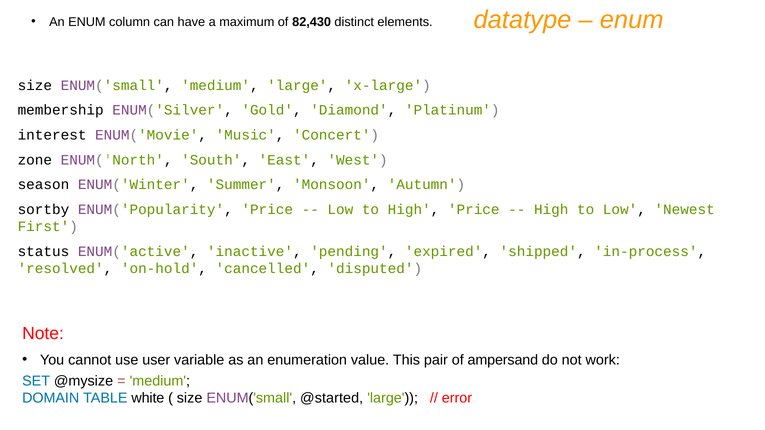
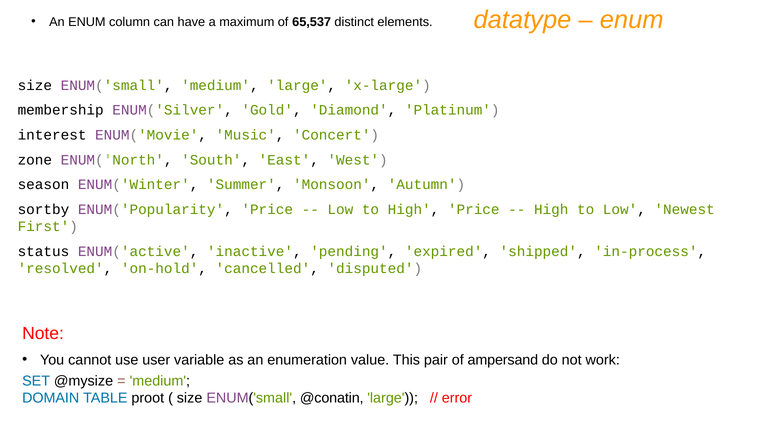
82,430: 82,430 -> 65,537 (312, 22)
white: white -> proot (148, 398)
@started: @started -> @conatin (332, 398)
